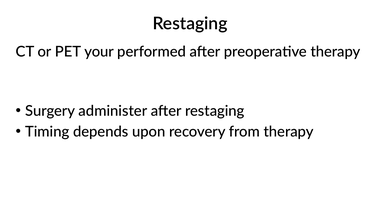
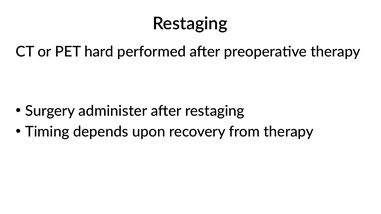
your: your -> hard (99, 52)
